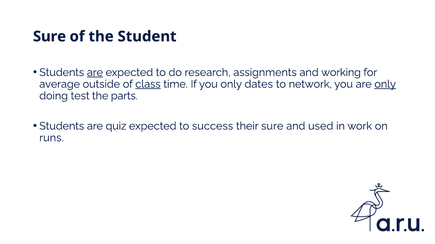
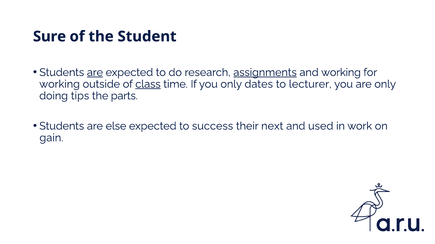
assignments underline: none -> present (265, 73)
average: average -> working (60, 84)
network: network -> lecturer (310, 84)
only underline: present -> none (385, 84)
test: test -> tips (80, 96)
quiz: quiz -> else (116, 126)
their sure: sure -> next (272, 126)
runs: runs -> gain (51, 138)
